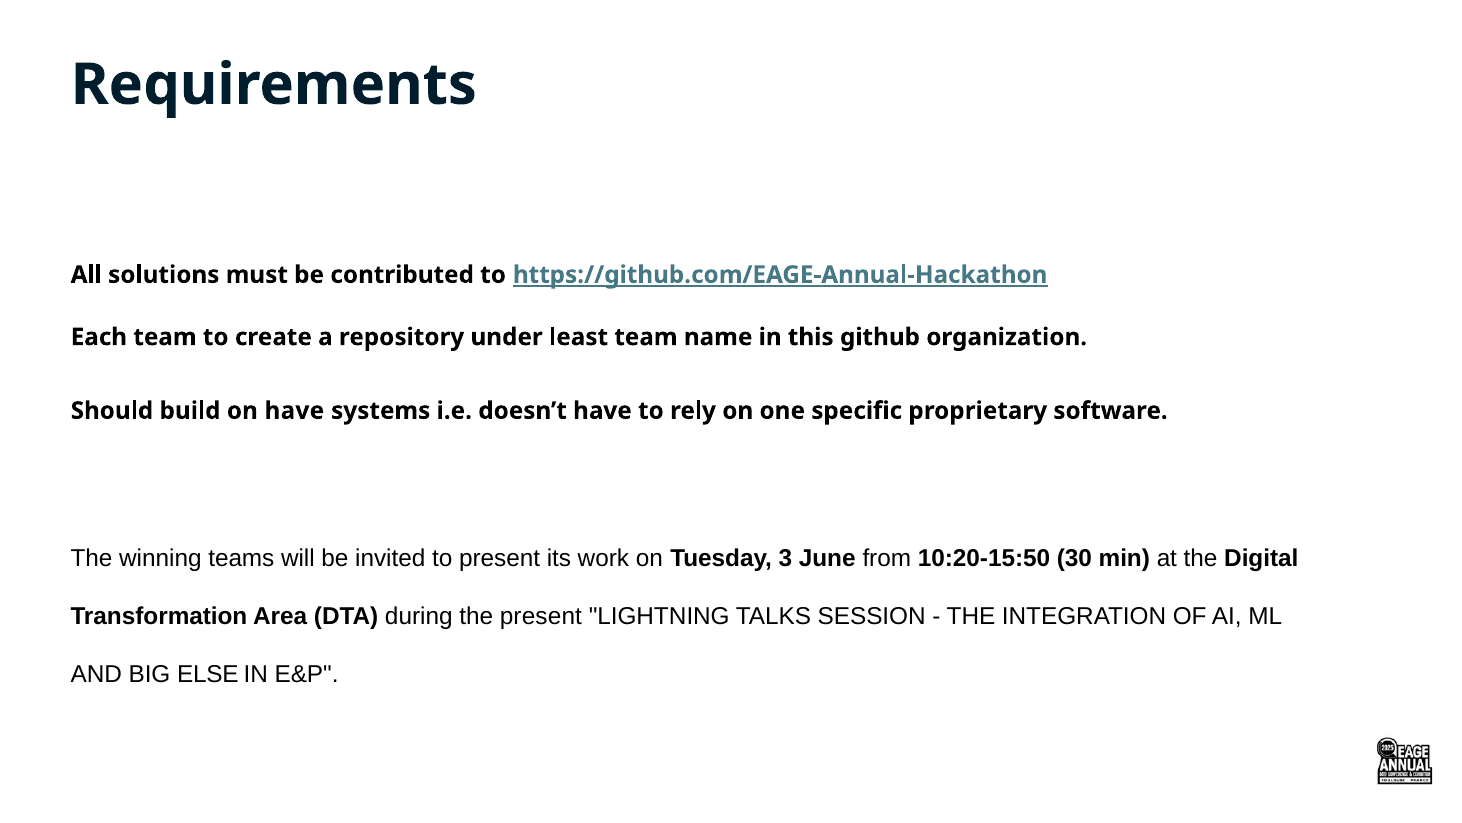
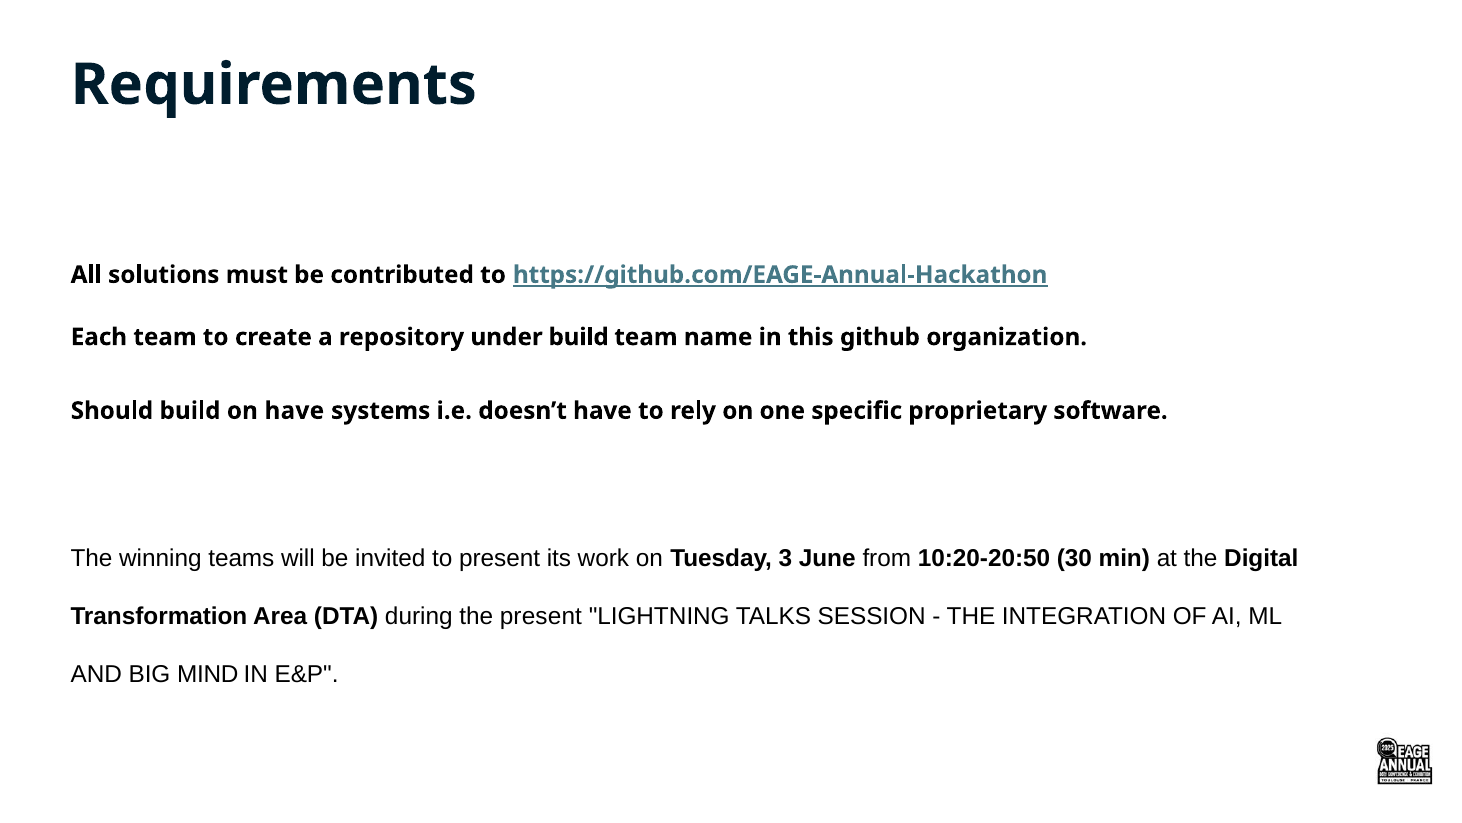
under least: least -> build (579, 337)
10:20-15:50: 10:20-15:50 -> 10:20-20:50 (984, 558)
ELSE: ELSE -> MIND (208, 674)
